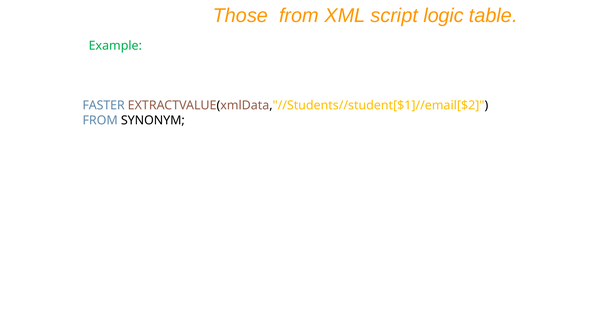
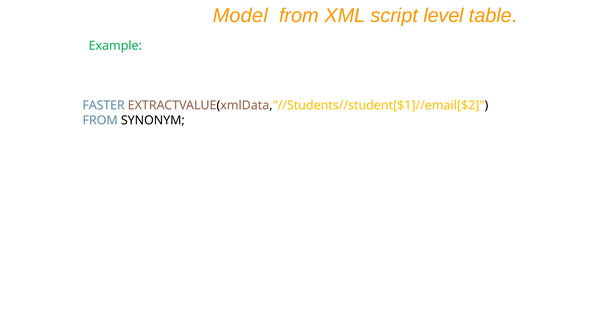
Those: Those -> Model (240, 16)
logic: logic -> level (444, 16)
